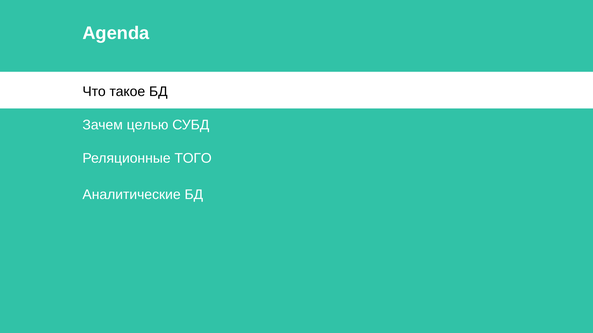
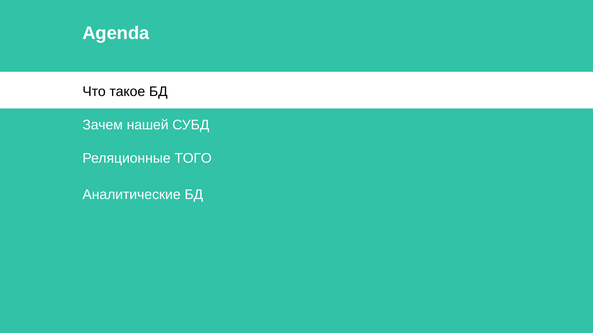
целью: целью -> нашей (148, 125)
